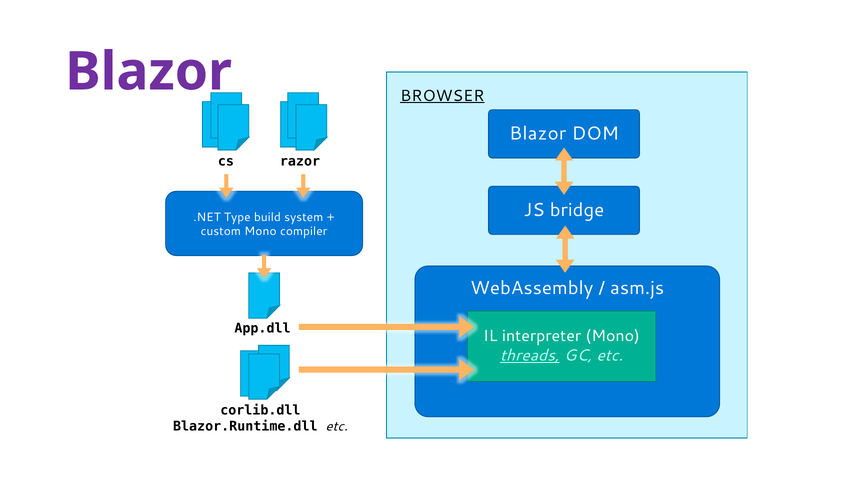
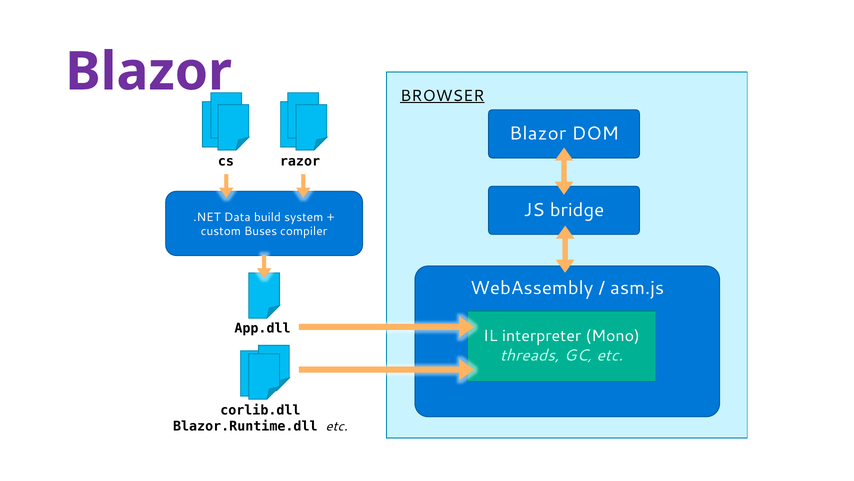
Type: Type -> Data (237, 217)
custom Mono: Mono -> Buses (261, 231)
threads underline: present -> none (530, 355)
